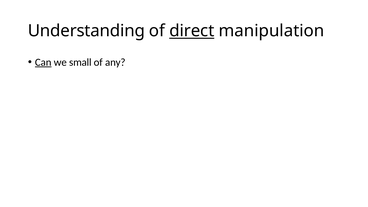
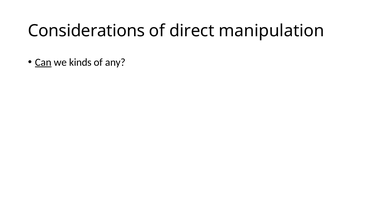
Understanding: Understanding -> Considerations (86, 31)
direct underline: present -> none (192, 31)
small: small -> kinds (80, 62)
